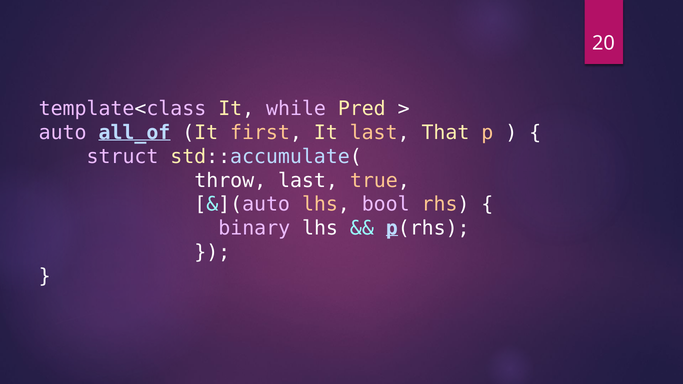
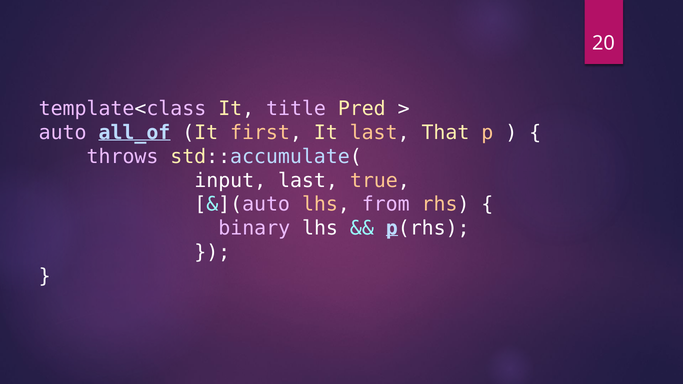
while: while -> title (296, 109)
struct: struct -> throws (123, 157)
throw: throw -> input (230, 181)
bool: bool -> from (386, 204)
